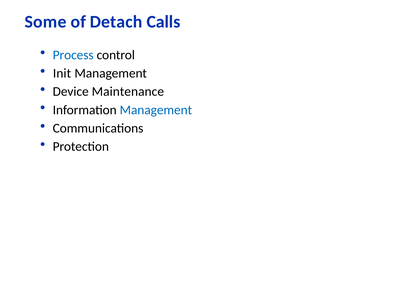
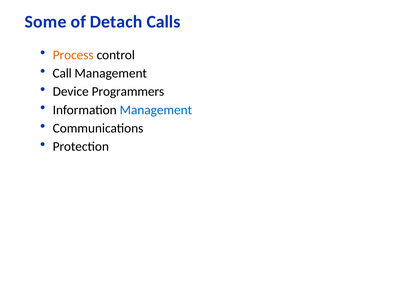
Process colour: blue -> orange (73, 55)
Init: Init -> Call (62, 73)
Maintenance: Maintenance -> Programmers (128, 92)
